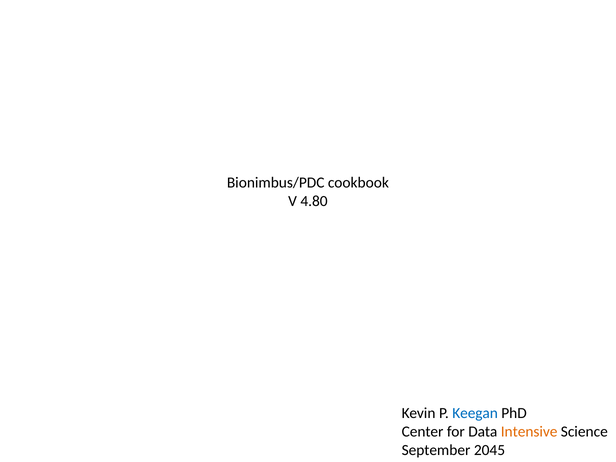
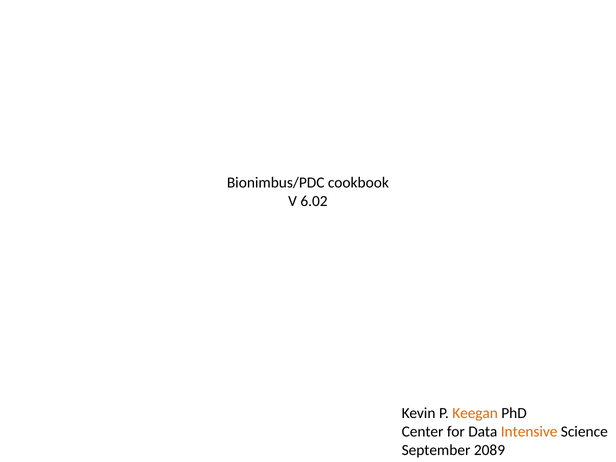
4.80: 4.80 -> 6.02 (314, 201)
Keegan colour: blue -> orange (475, 413)
2045: 2045 -> 2089 (489, 450)
